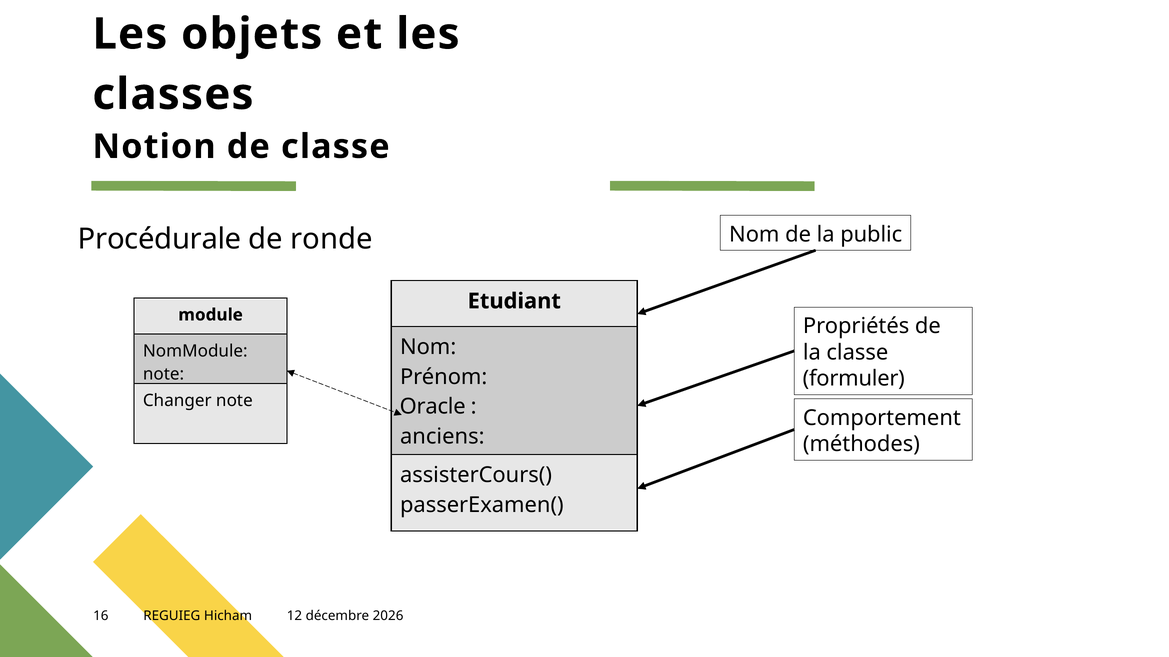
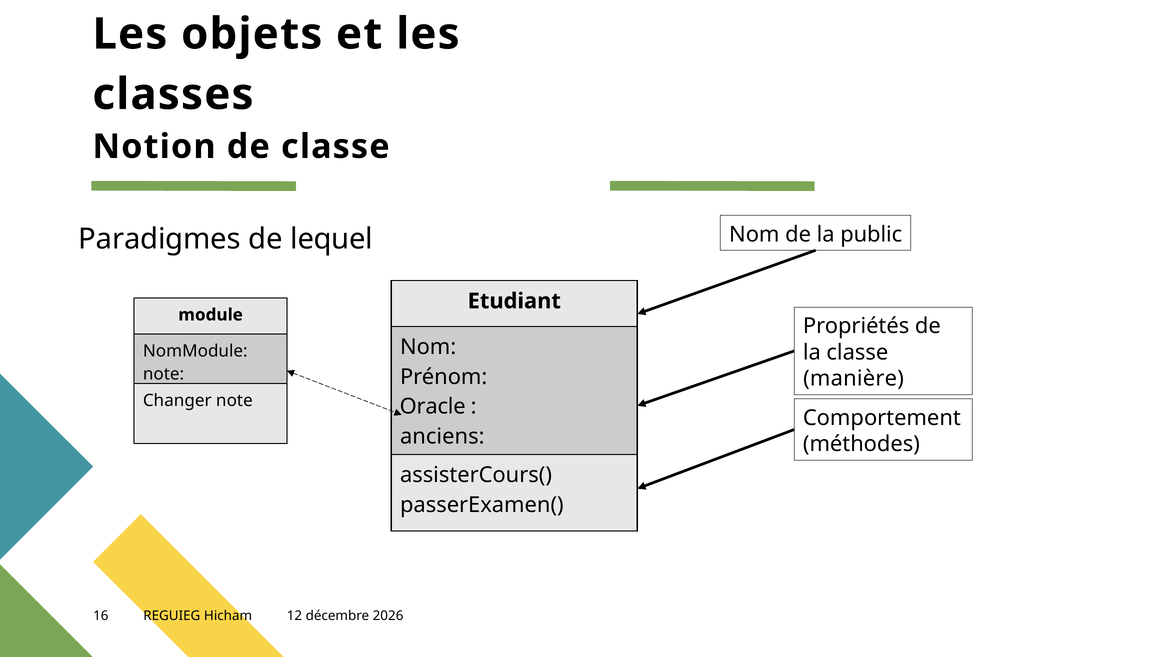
Procédurale: Procédurale -> Paradigmes (160, 239)
ronde: ronde -> lequel (332, 239)
formuler: formuler -> manière (854, 379)
